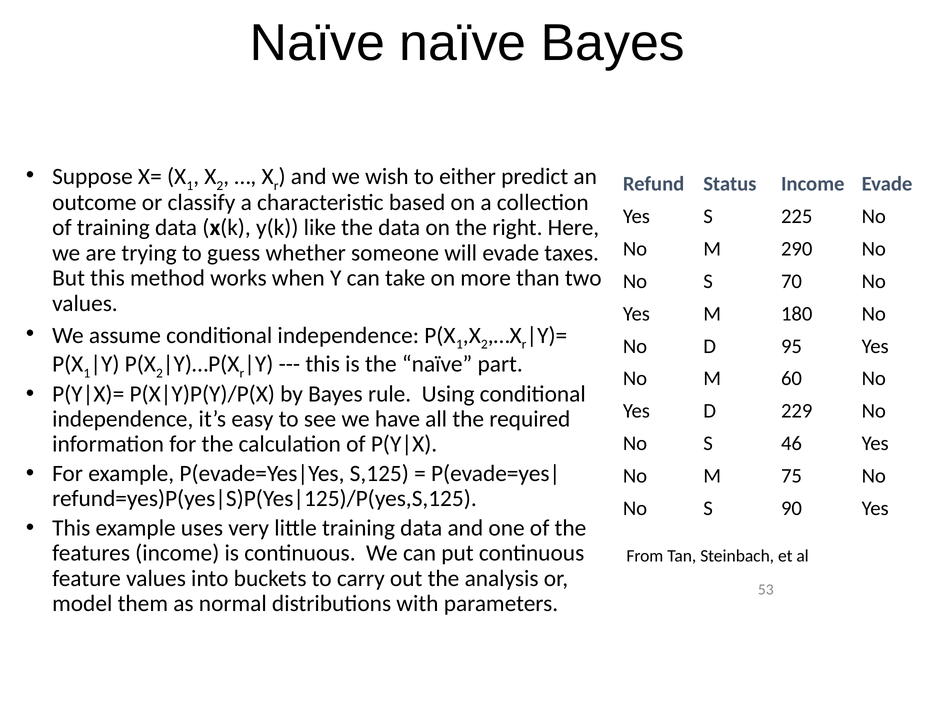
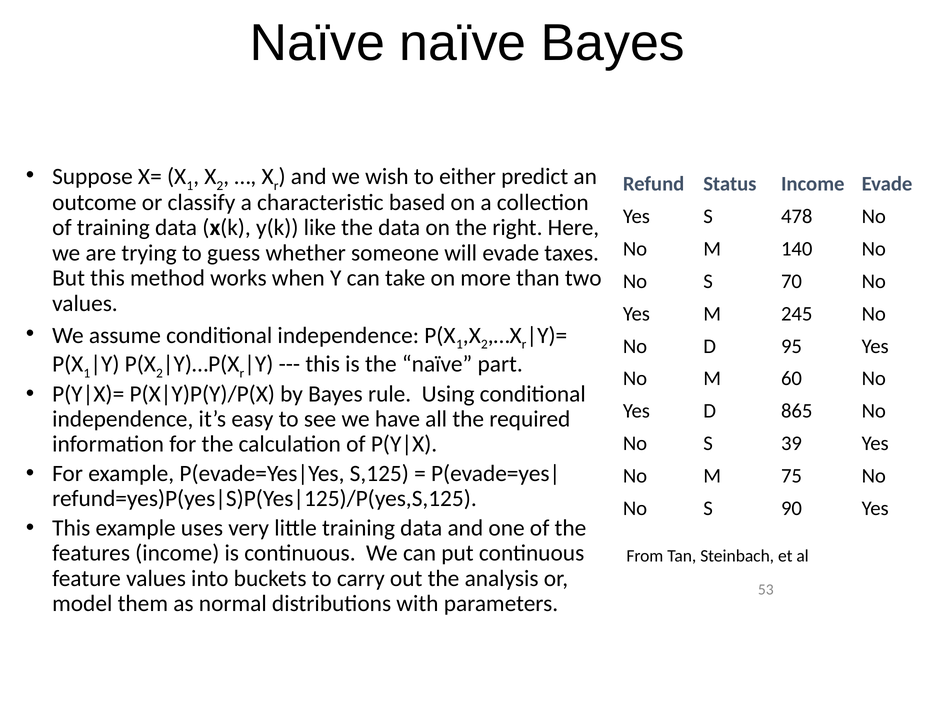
225: 225 -> 478 (797, 217)
290: 290 -> 140 (797, 249)
180: 180 -> 245 (797, 314)
229: 229 -> 865 (797, 411)
46: 46 -> 39 (792, 444)
